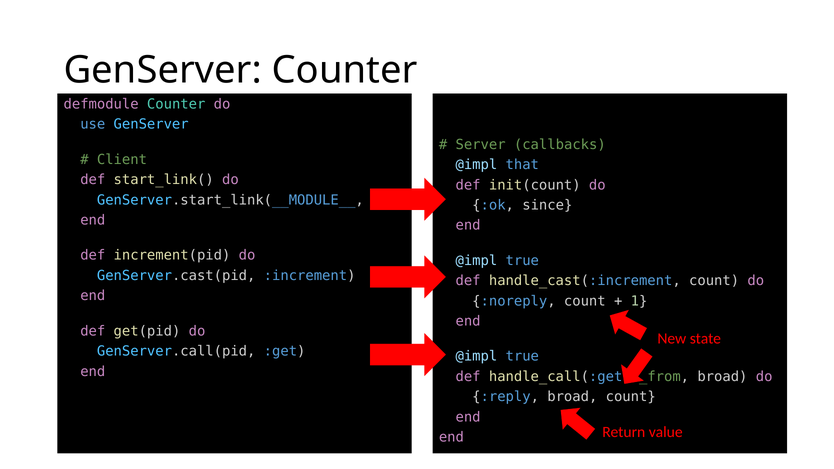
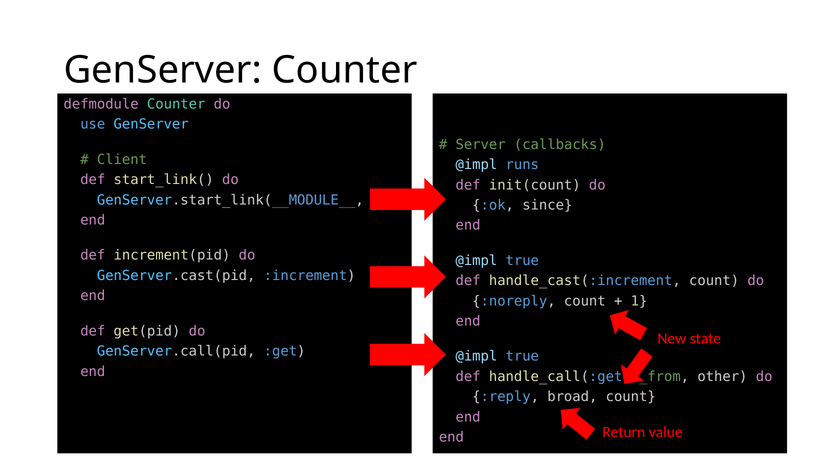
that: that -> runs (522, 165)
broad: broad -> other (722, 377)
